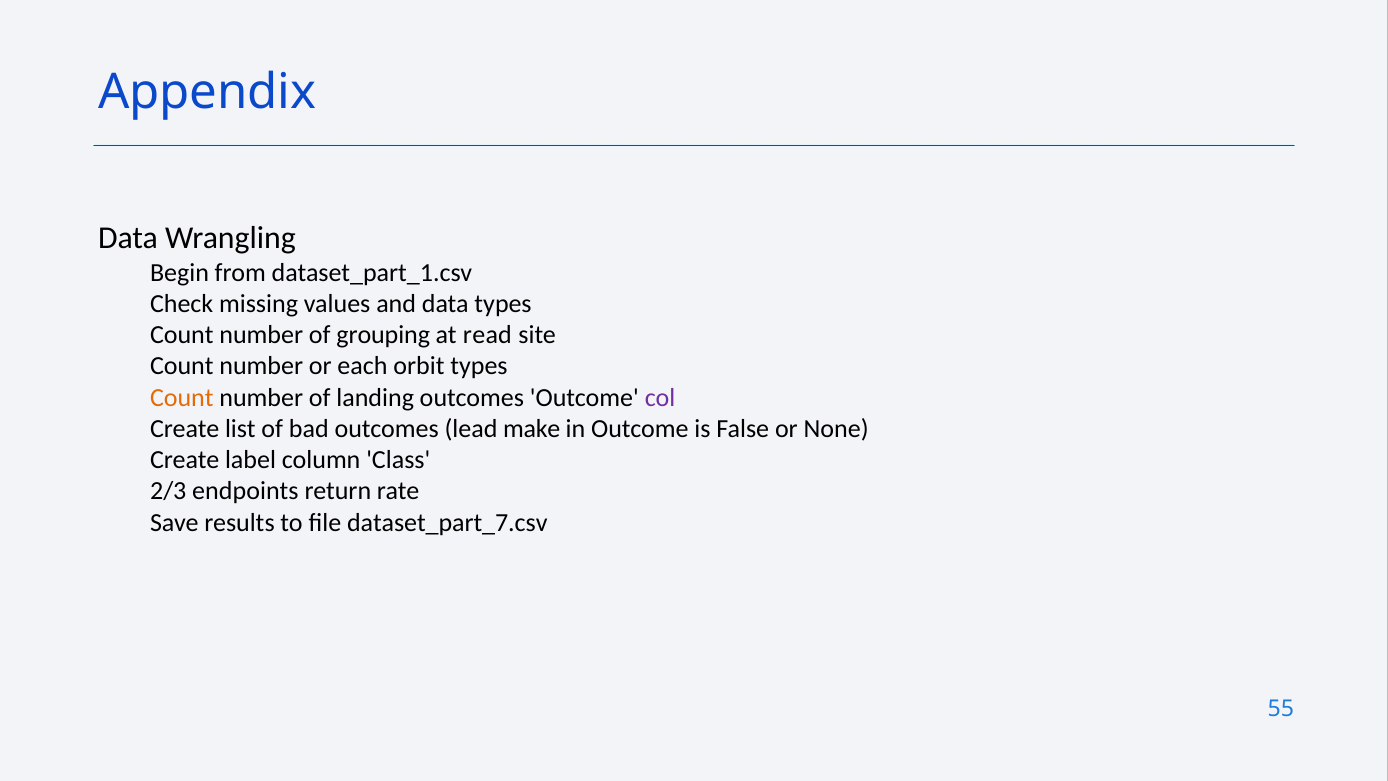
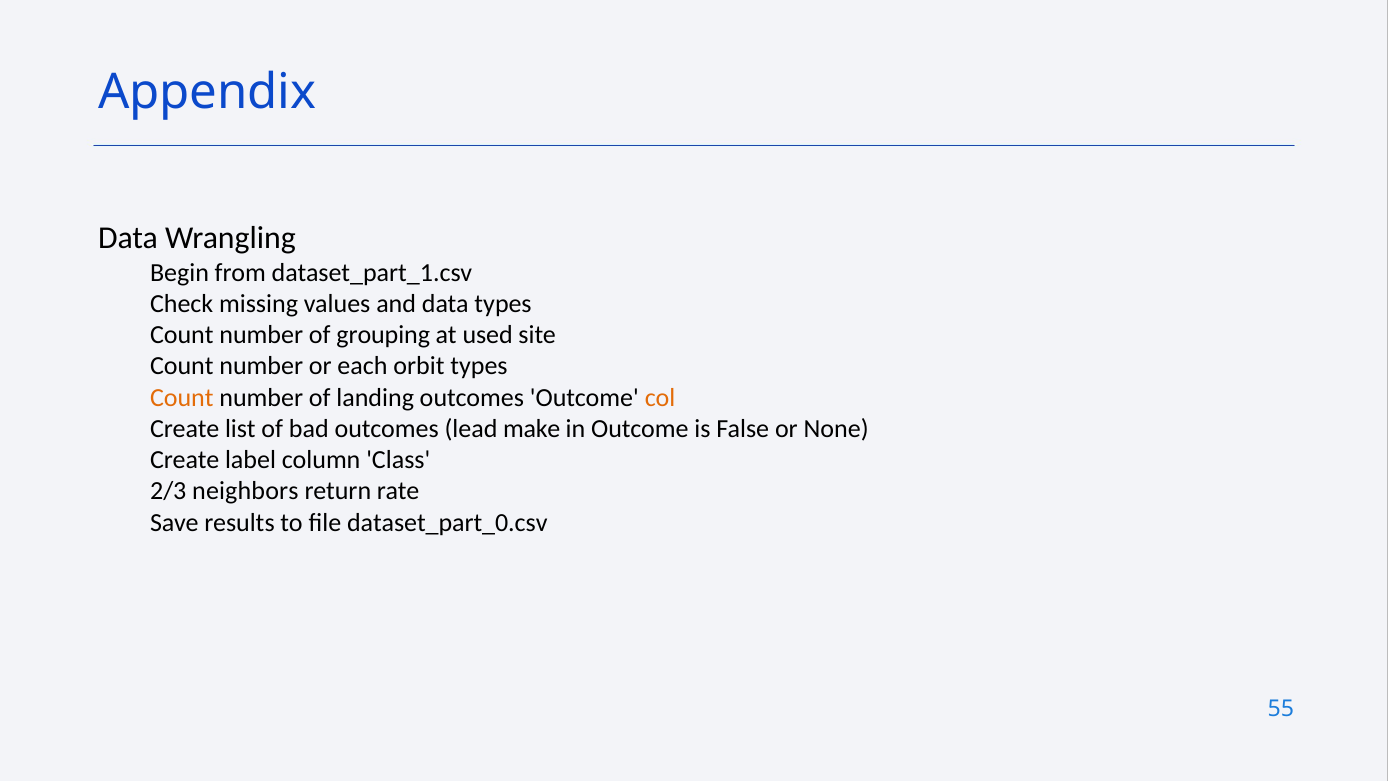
read: read -> used (488, 335)
col colour: purple -> orange (660, 397)
endpoints: endpoints -> neighbors (245, 491)
dataset_part_7.csv: dataset_part_7.csv -> dataset_part_0.csv (447, 522)
